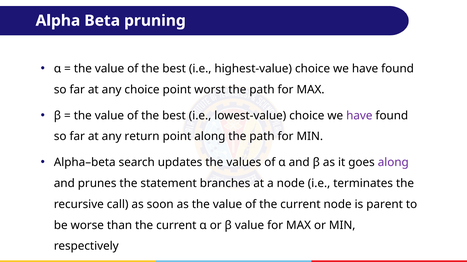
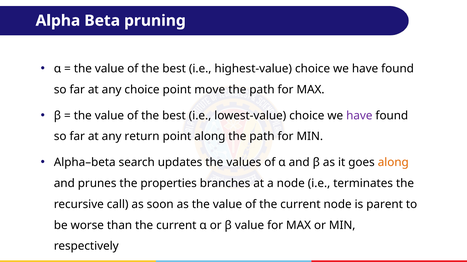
worst: worst -> move (210, 90)
along colour: purple -> orange (393, 163)
statement: statement -> properties (169, 184)
